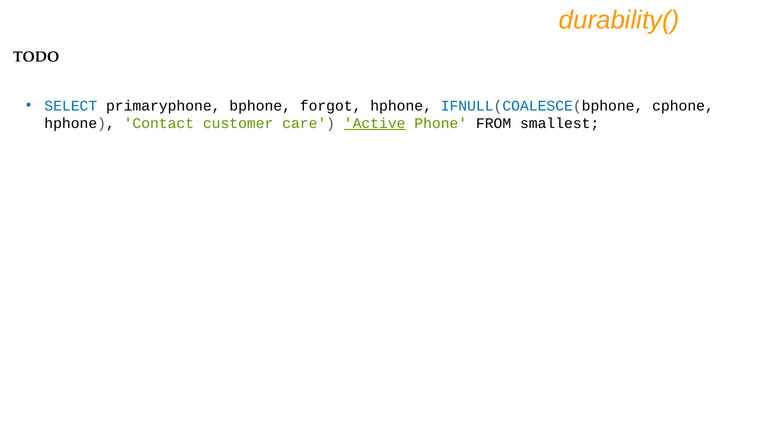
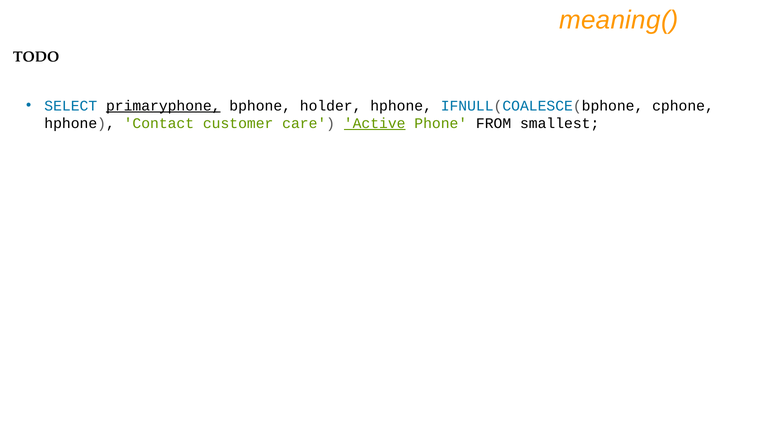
durability(: durability( -> meaning( (619, 20)
primaryphone underline: none -> present (163, 106)
forgot: forgot -> holder (331, 106)
